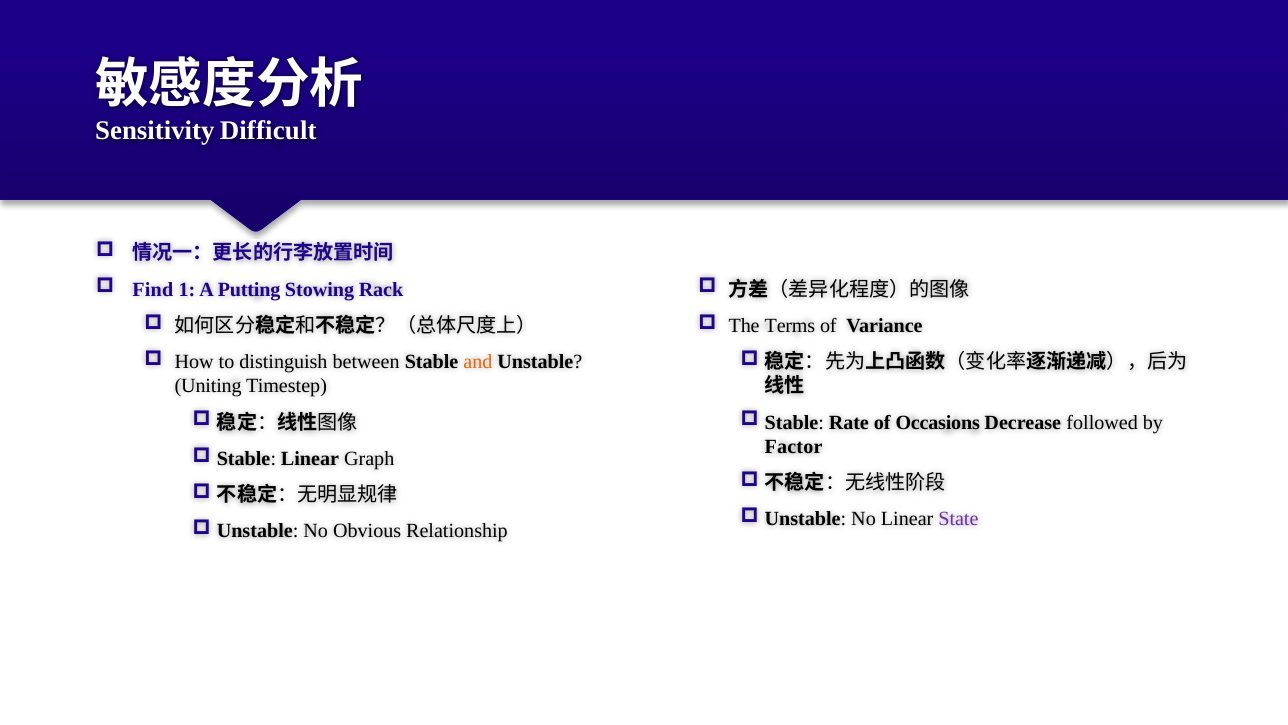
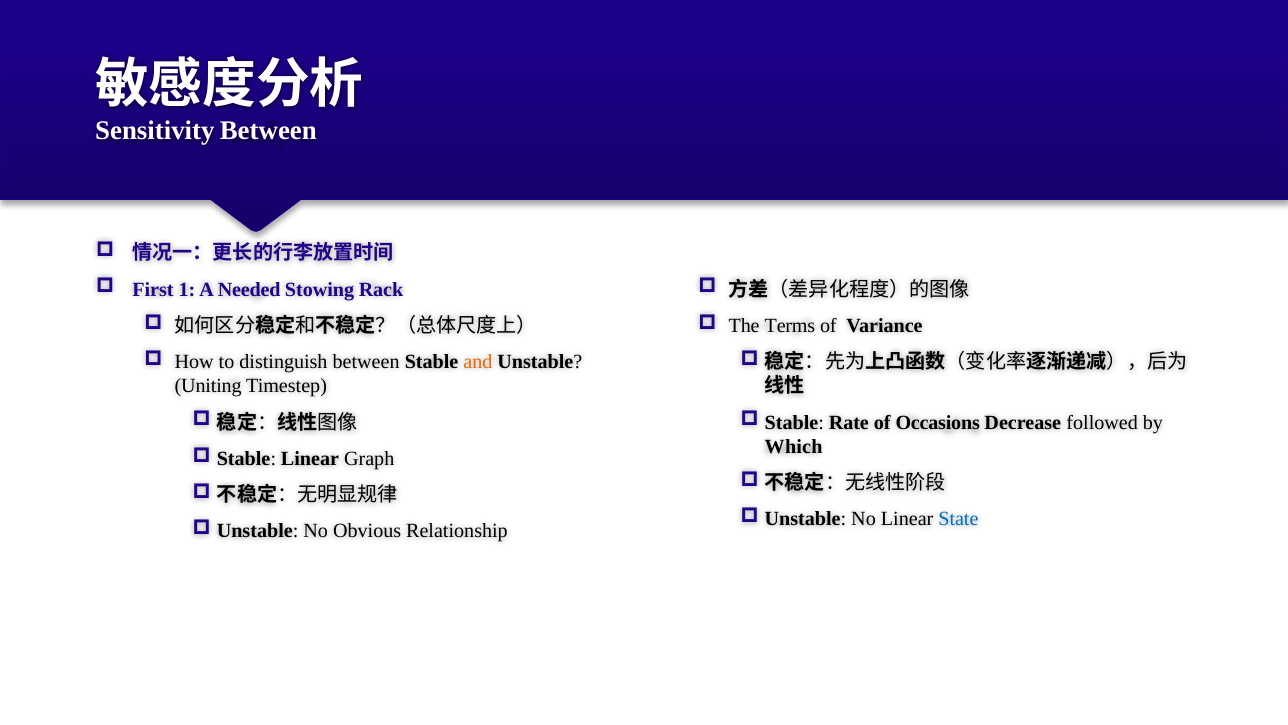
Sensitivity Difficult: Difficult -> Between (268, 131)
Find: Find -> First (153, 289)
Putting: Putting -> Needed (249, 289)
Factor: Factor -> Which (794, 446)
State colour: purple -> blue (958, 519)
